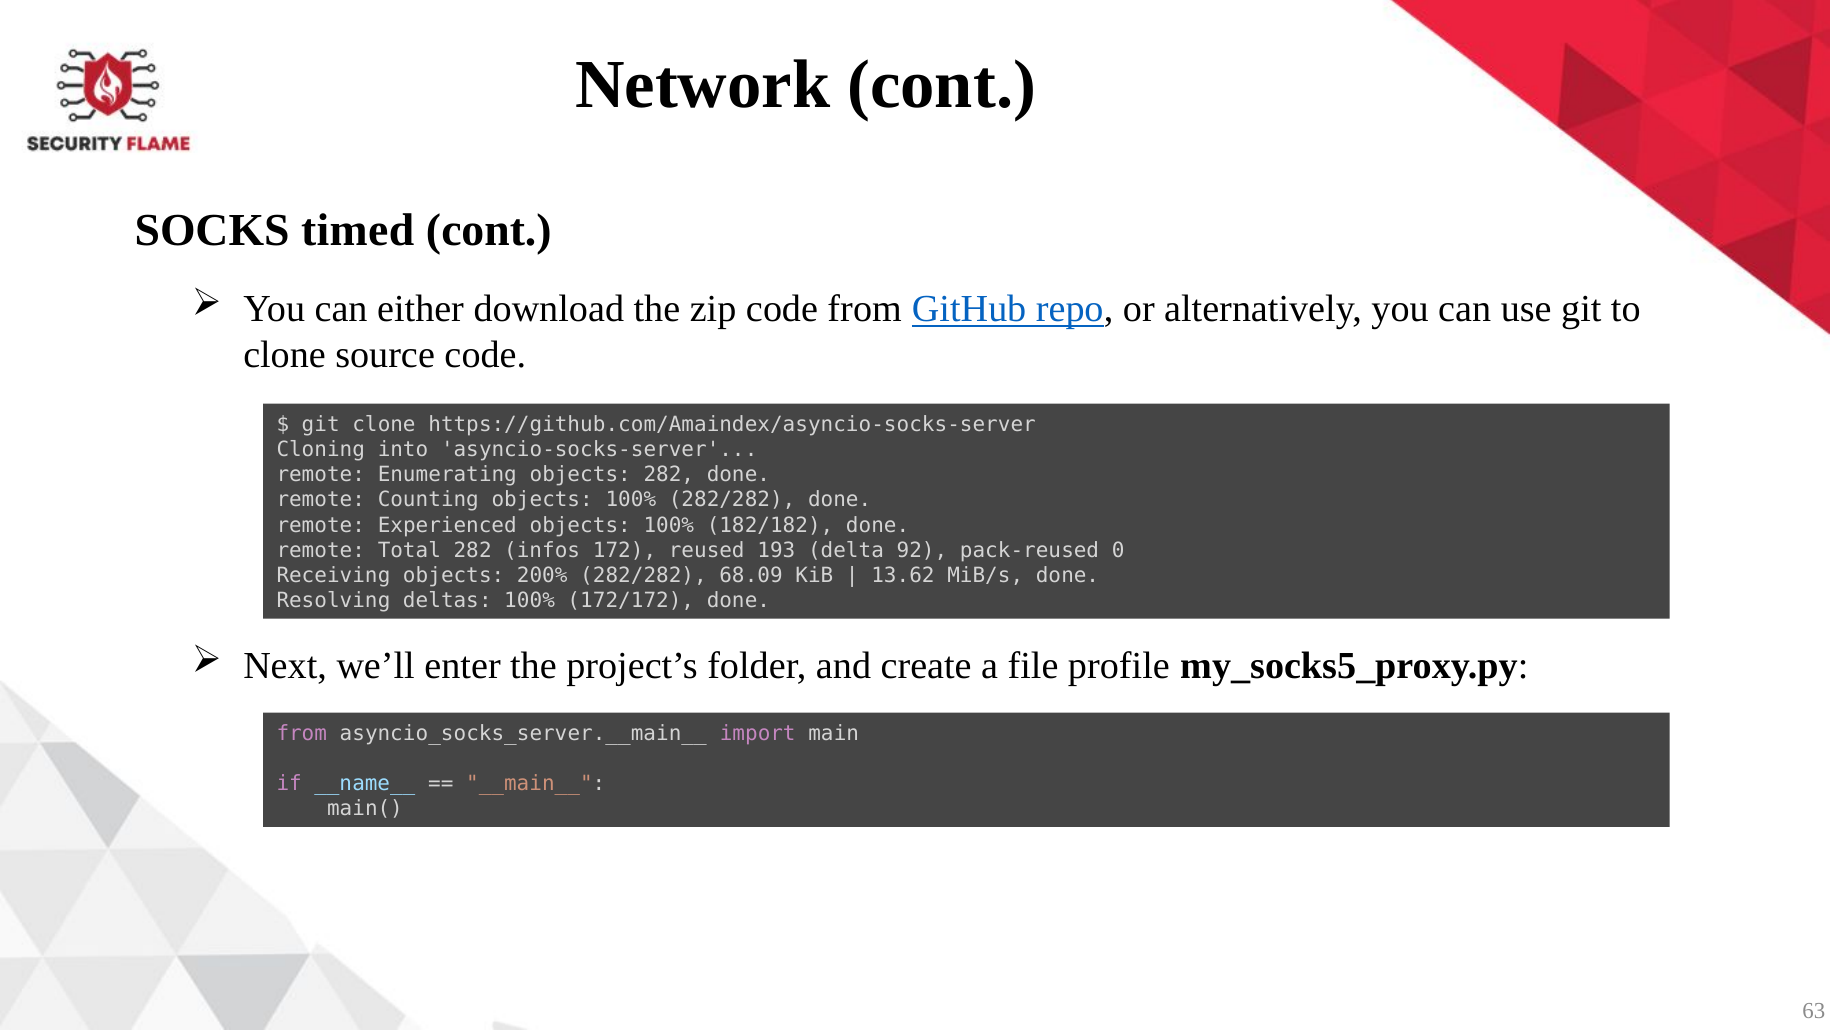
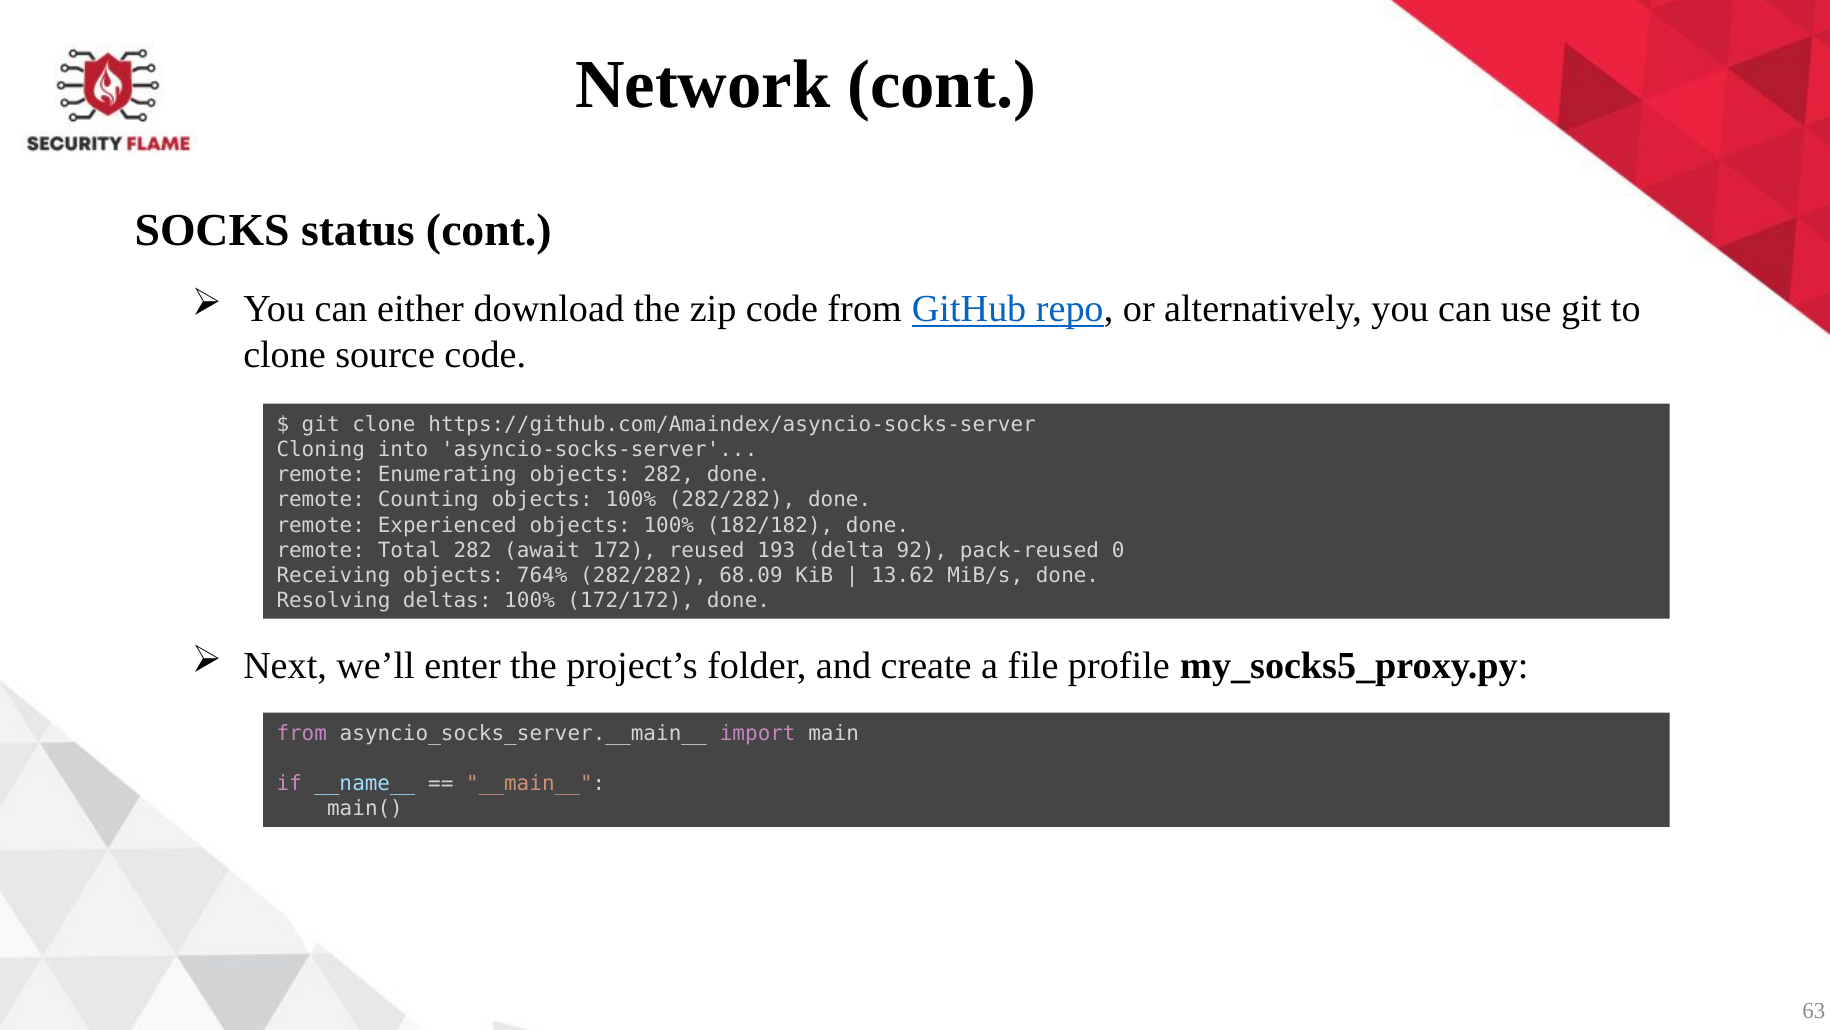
timed: timed -> status (358, 230)
infos: infos -> await (542, 550)
200%: 200% -> 764% (542, 575)
